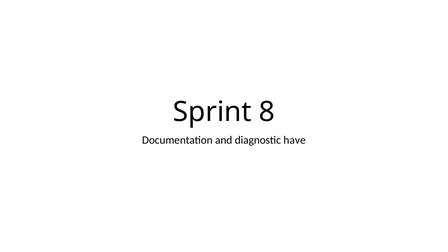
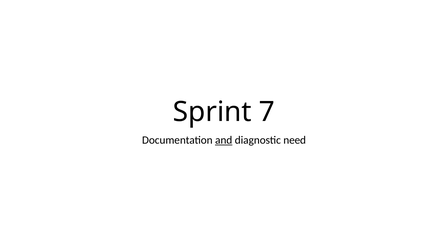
8: 8 -> 7 (267, 112)
and underline: none -> present (224, 140)
have: have -> need (295, 140)
